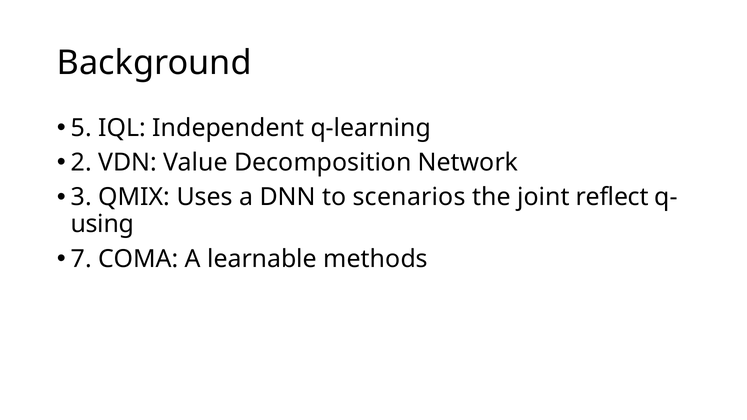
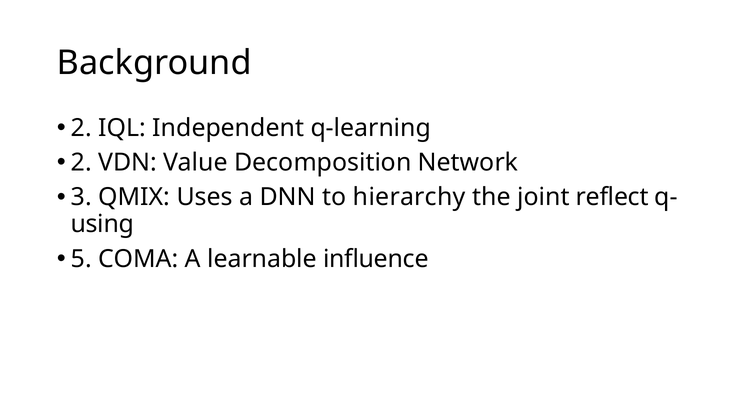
5: 5 -> 2 (81, 128)
scenarios: scenarios -> hierarchy (409, 197)
7: 7 -> 5 (81, 259)
methods: methods -> influence (376, 259)
